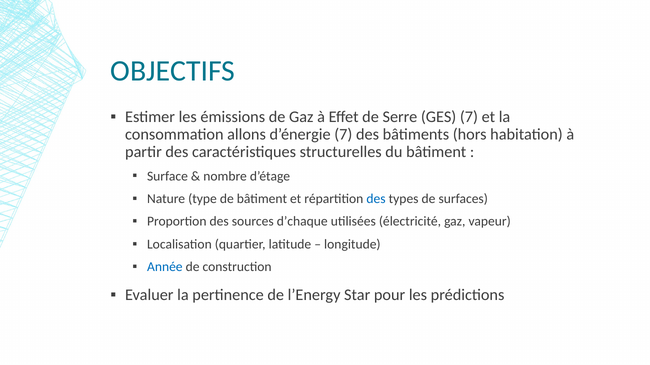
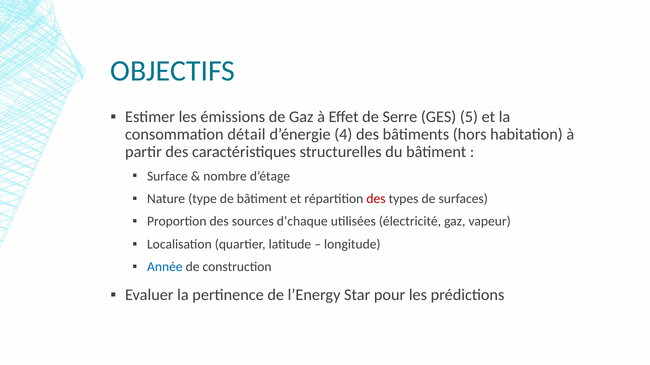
GES 7: 7 -> 5 (469, 117)
allons: allons -> détail (246, 135)
d’énergie 7: 7 -> 4 (343, 135)
des colour: blue -> red (376, 199)
